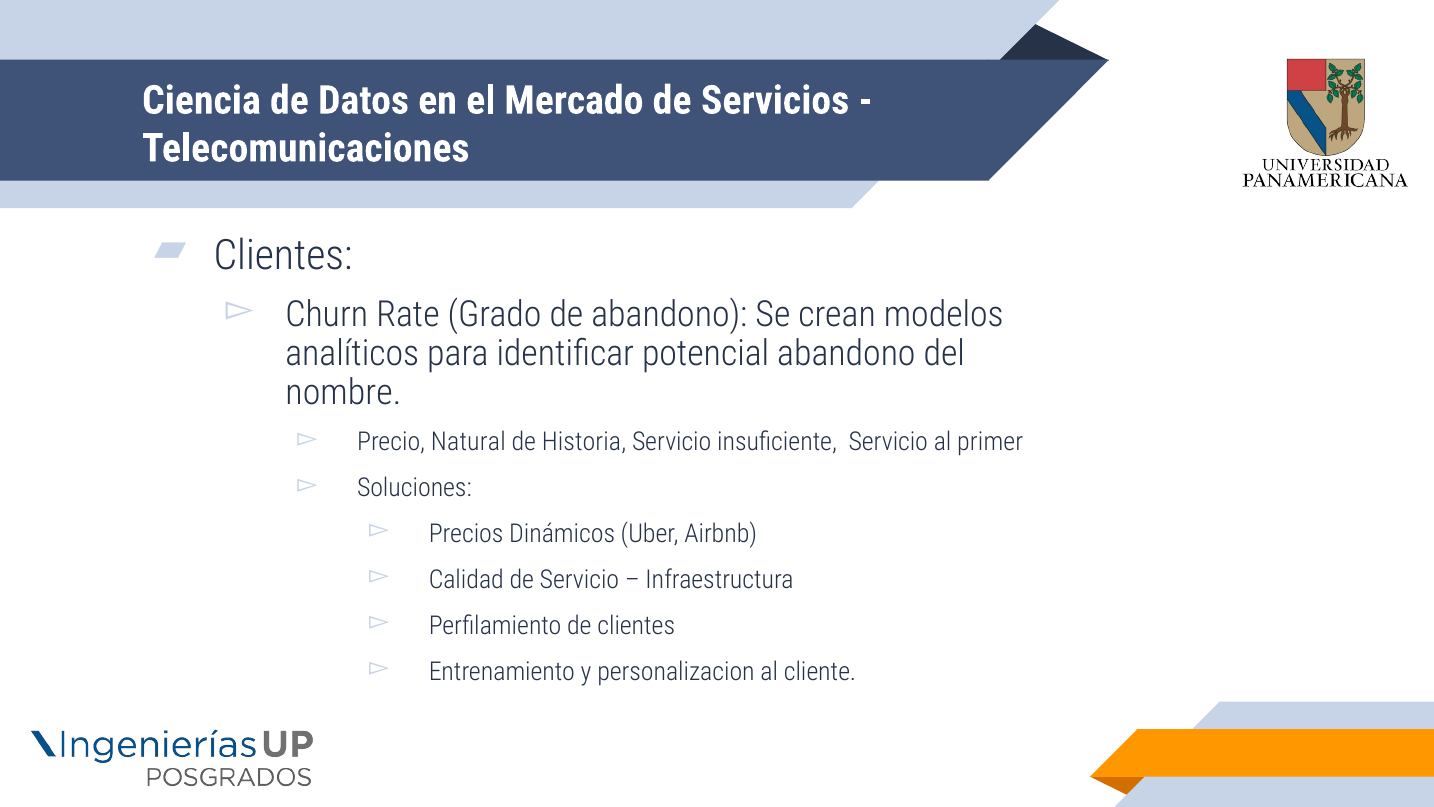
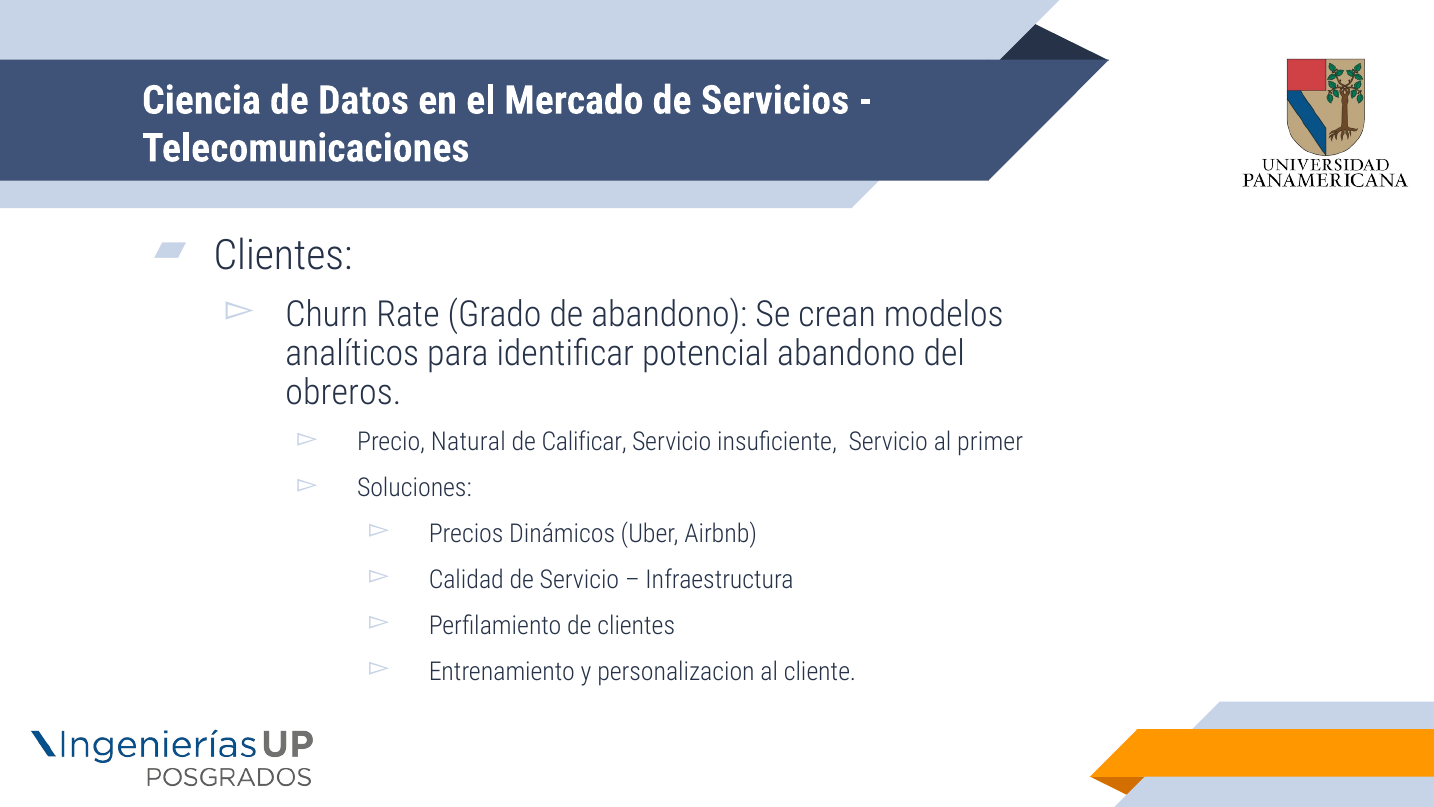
nombre: nombre -> obreros (343, 392)
Historia: Historia -> Calificar (584, 442)
